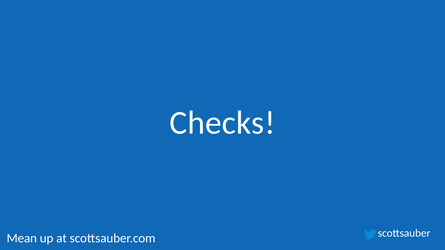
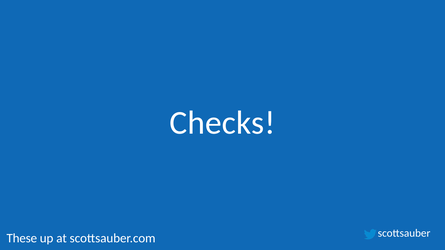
Mean: Mean -> These (22, 238)
